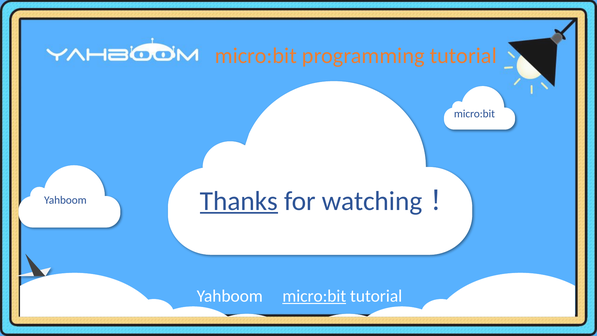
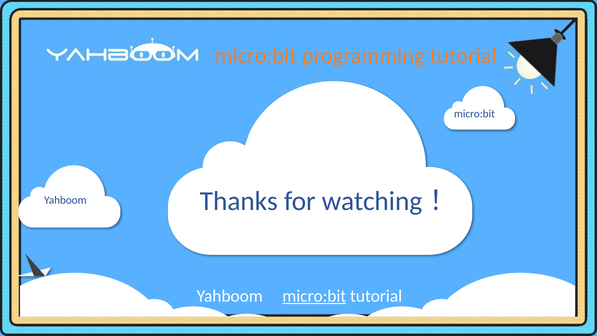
Thanks underline: present -> none (239, 201)
